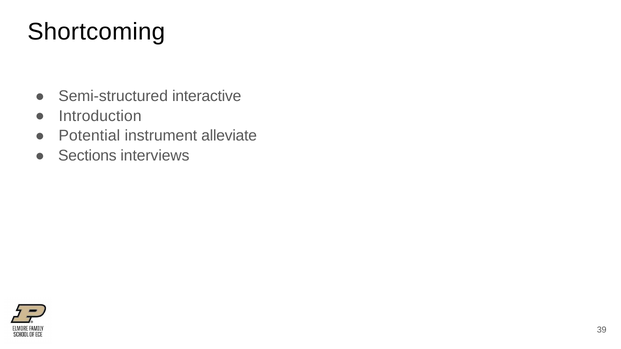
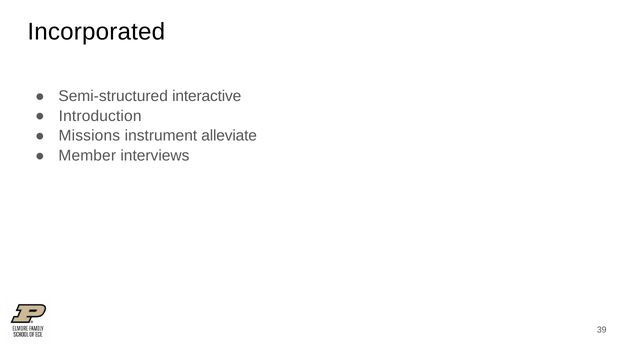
Shortcoming: Shortcoming -> Incorporated (96, 32)
Potential: Potential -> Missions (89, 136)
Sections: Sections -> Member (87, 156)
